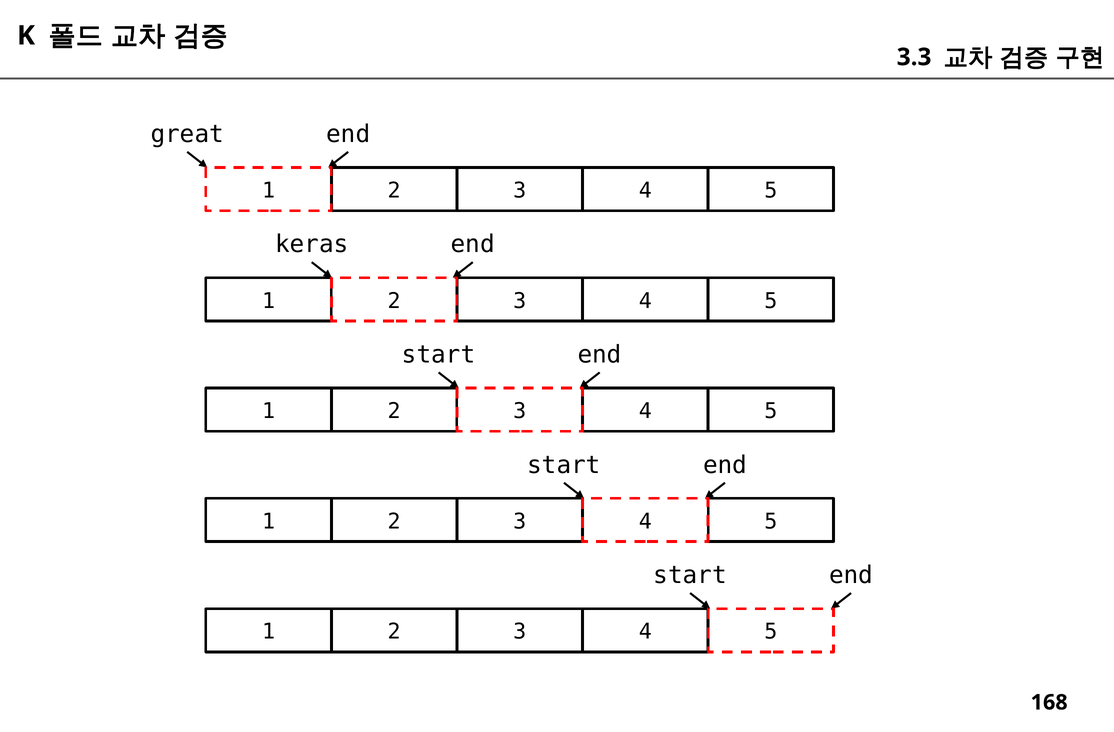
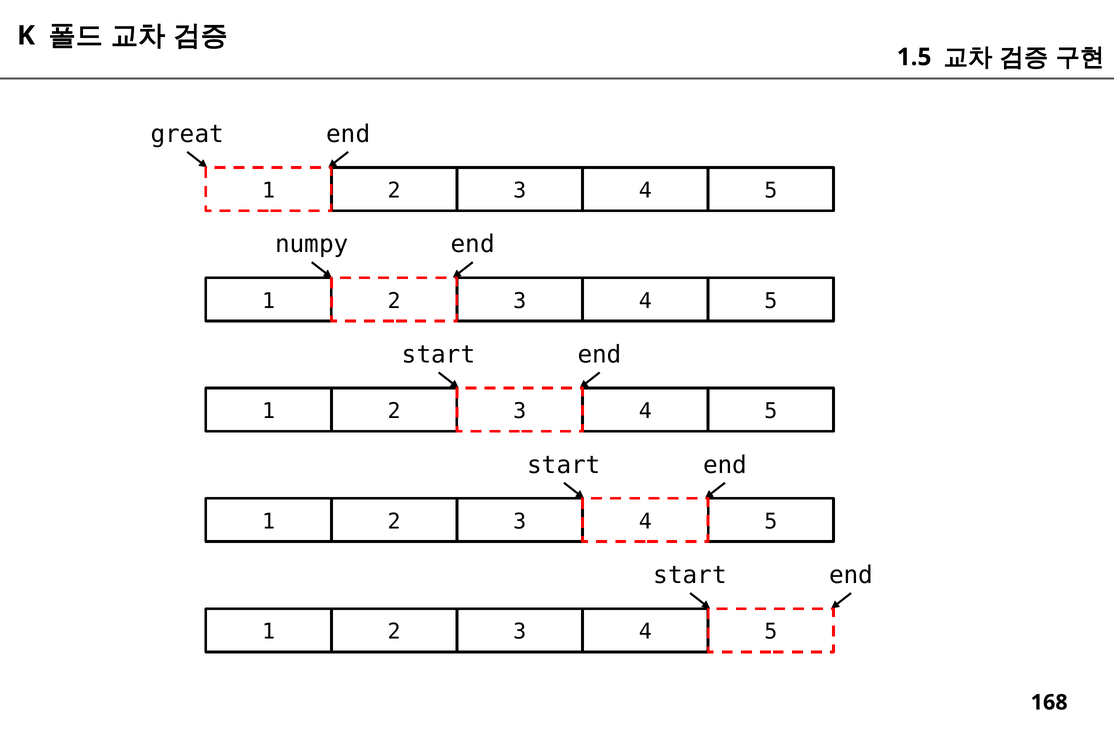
3.3: 3.3 -> 1.5 (914, 57)
keras: keras -> numpy (312, 244)
